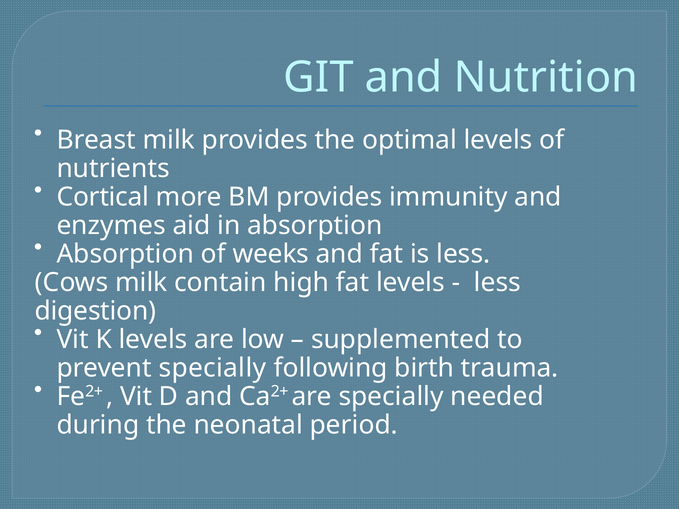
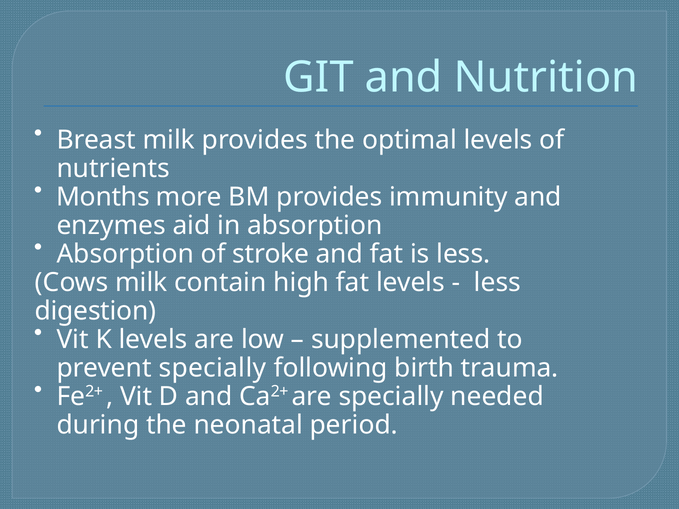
Cortical: Cortical -> Months (103, 197)
weeks: weeks -> stroke (271, 254)
